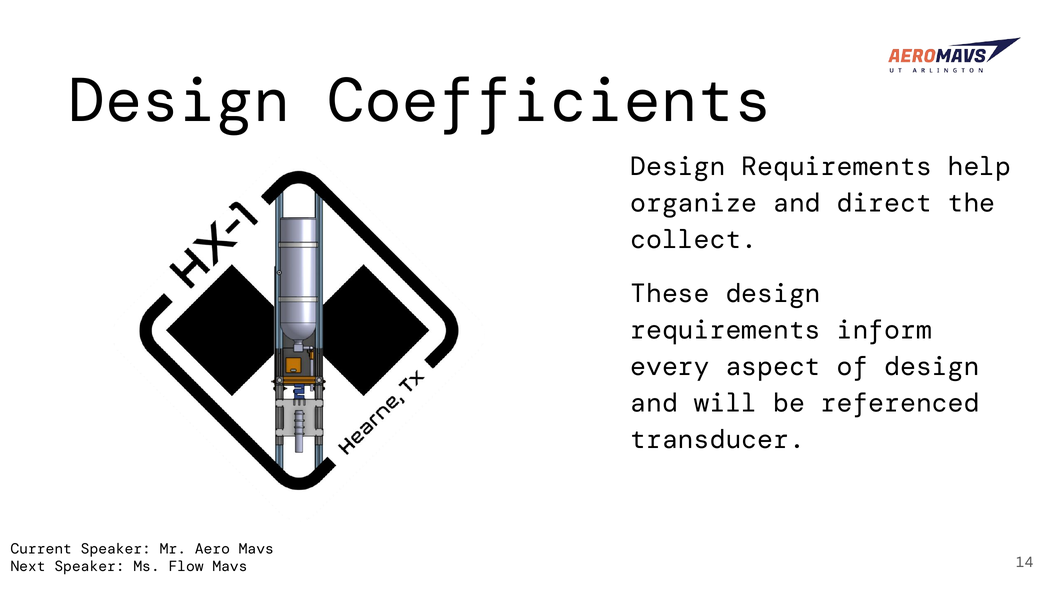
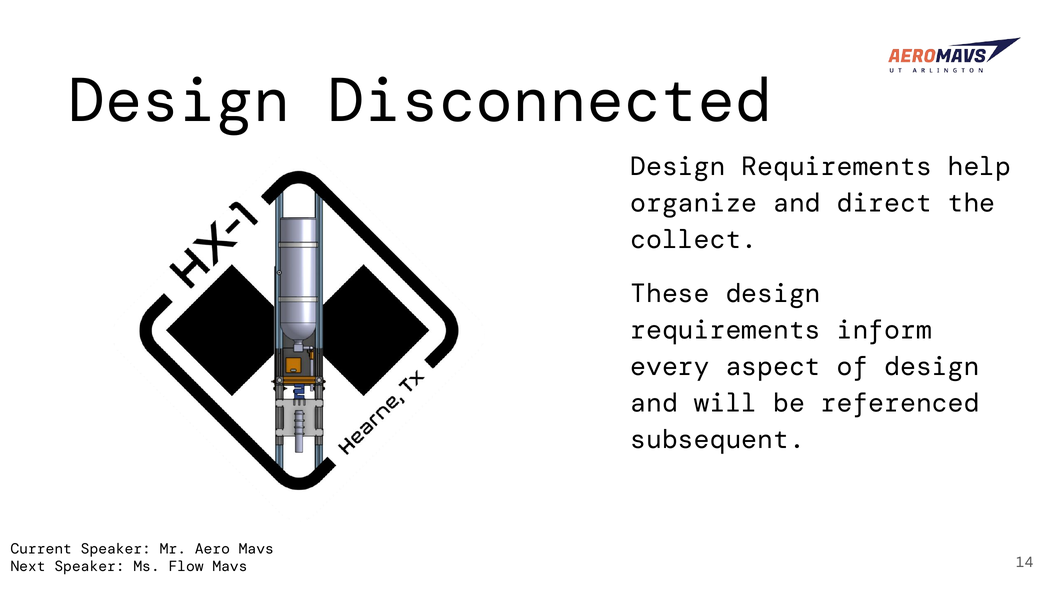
Coefficients: Coefficients -> Disconnected (550, 101)
transducer: transducer -> subsequent (718, 439)
